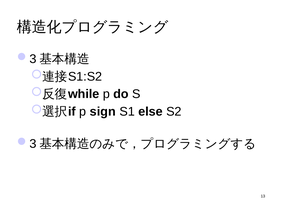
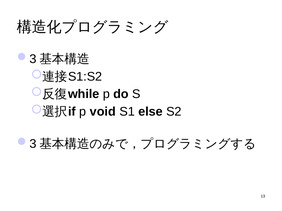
sign: sign -> void (103, 112)
